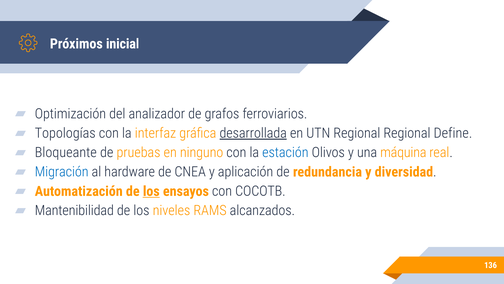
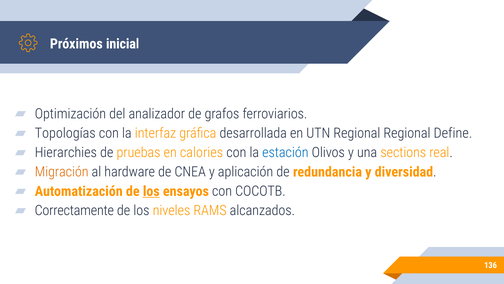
desarrollada underline: present -> none (253, 133)
Bloqueante: Bloqueante -> Hierarchies (66, 152)
ninguno: ninguno -> calories (202, 152)
máquina: máquina -> sections (403, 152)
Migración colour: blue -> orange (62, 172)
Mantenibilidad: Mantenibilidad -> Correctamente (74, 210)
